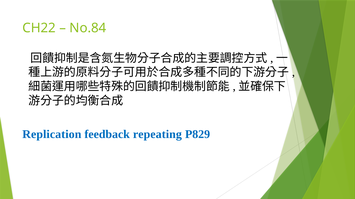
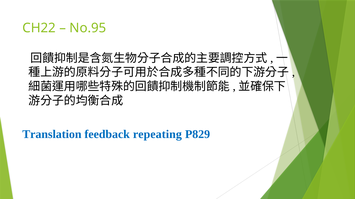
No.84: No.84 -> No.95 (88, 28)
Replication: Replication -> Translation (52, 135)
